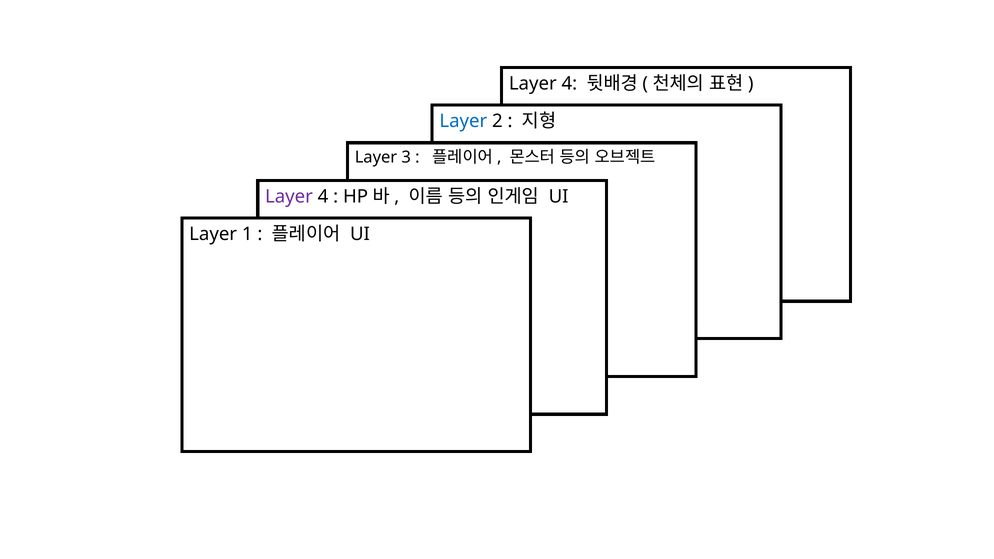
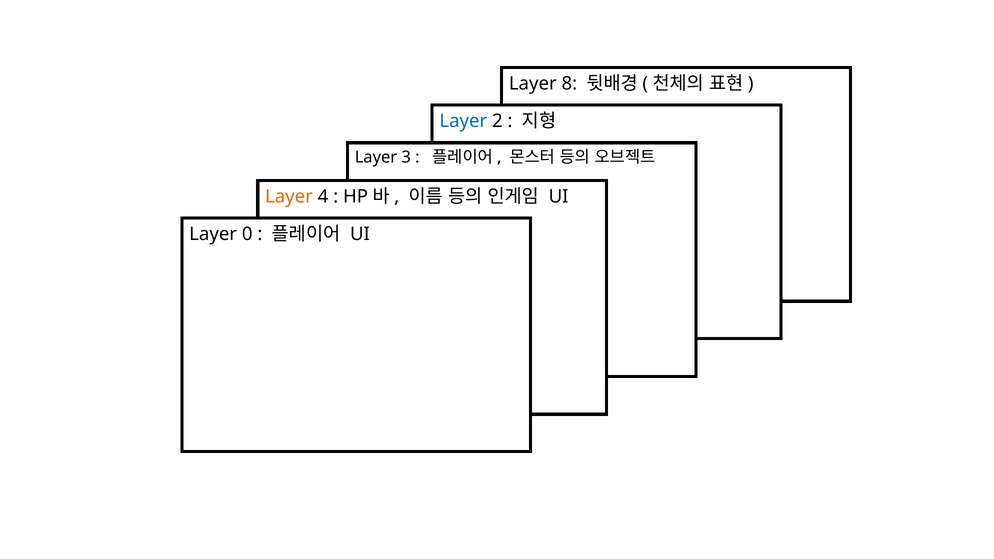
4: 4 -> 8 (569, 84)
Layer colour: purple -> orange (289, 197)
1: 1 -> 0 (247, 234)
